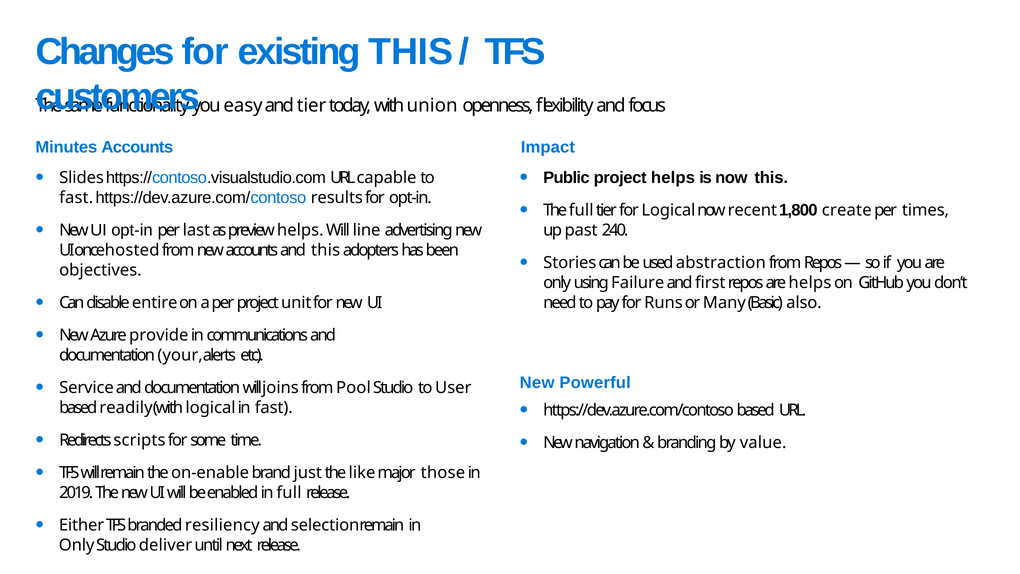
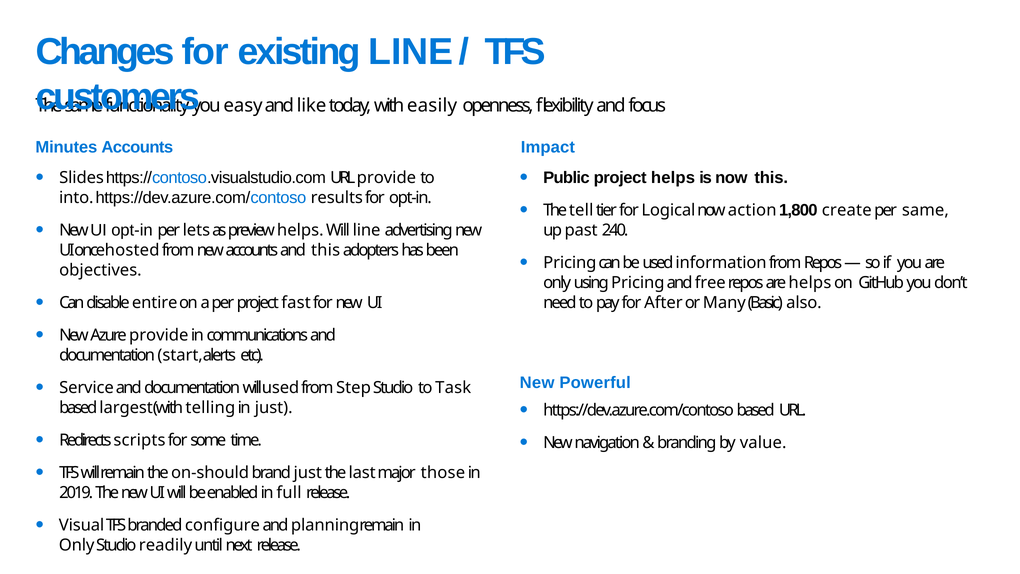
existing THIS: THIS -> LINE (411, 52)
and tier: tier -> like (312, 105)
union: union -> easily (432, 105)
URL capable: capable -> provide (386, 178)
fast: fast -> into (76, 198)
The full: full -> tell (581, 210)
recent: recent -> action (752, 210)
per times: times -> same (925, 210)
last: last -> lets (196, 231)
Stories: Stories -> Pricing (570, 263)
abstraction: abstraction -> information (721, 263)
using Failure: Failure -> Pricing (638, 283)
first: first -> free (710, 283)
unit: unit -> fast (296, 303)
Runs: Runs -> After (663, 303)
your: your -> start (180, 355)
will joins: joins -> used (281, 388)
Pool: Pool -> Step (353, 388)
User: User -> Task (453, 388)
readily: readily -> largest (126, 408)
with logical: logical -> telling (210, 408)
in fast: fast -> just (274, 408)
on-enable: on-enable -> on-should (210, 473)
like: like -> last (362, 473)
Either: Either -> Visual (82, 525)
resiliency: resiliency -> configure (222, 525)
selection: selection -> planning (325, 525)
deliver: deliver -> readily (165, 545)
